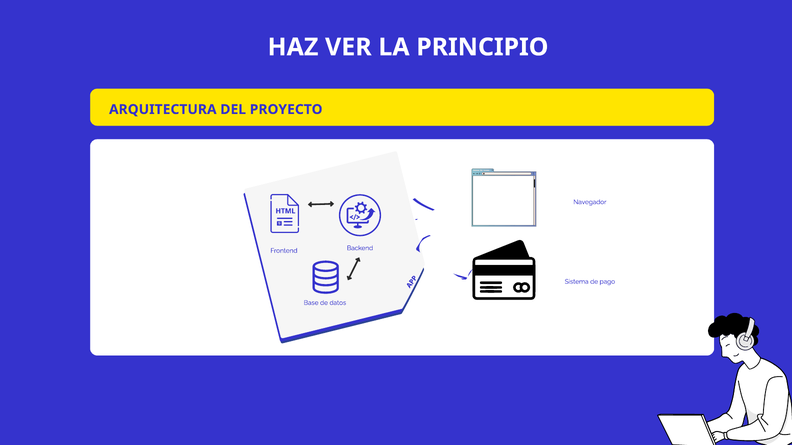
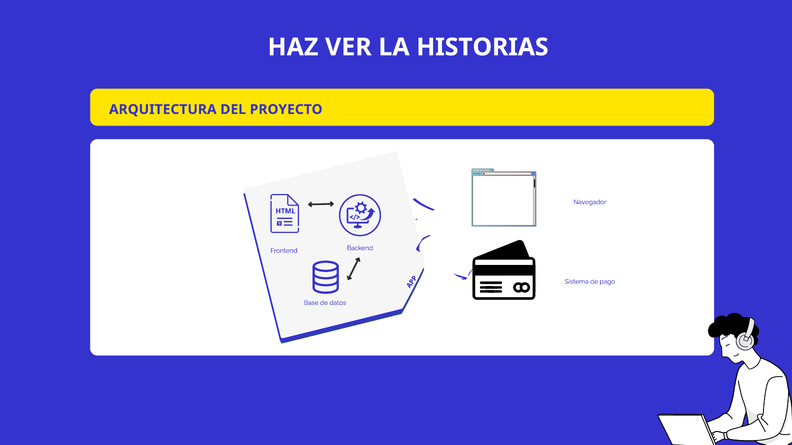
PRINCIPIO: PRINCIPIO -> HISTORIAS (482, 47)
